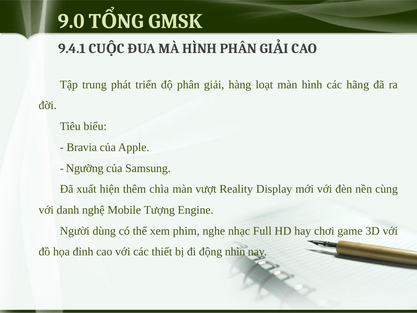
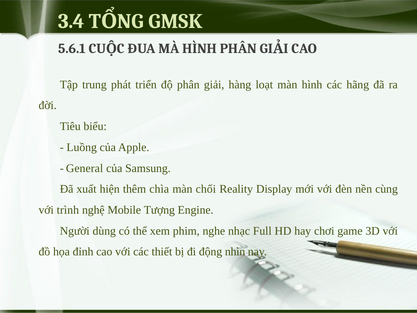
9.0: 9.0 -> 3.4 (71, 21)
9.4.1: 9.4.1 -> 5.6.1 (72, 49)
Bravia: Bravia -> Luồng (82, 147)
Ngưỡng: Ngưỡng -> General (85, 168)
vượt: vượt -> chối (206, 189)
danh: danh -> trình (68, 210)
